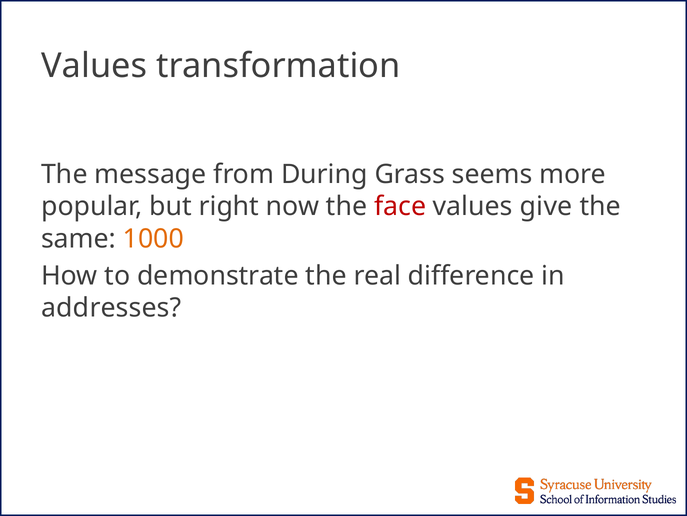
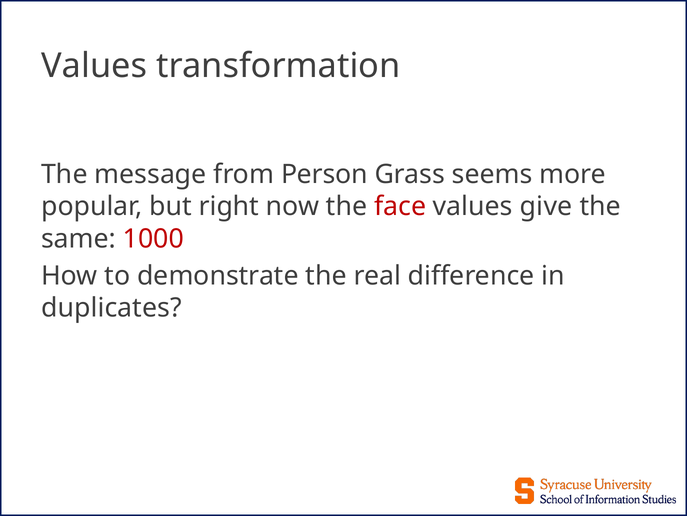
During: During -> Person (324, 174)
1000 colour: orange -> red (154, 238)
addresses: addresses -> duplicates (111, 308)
